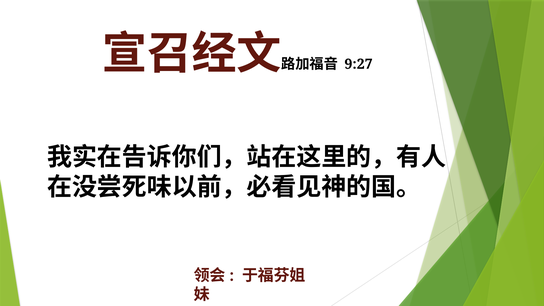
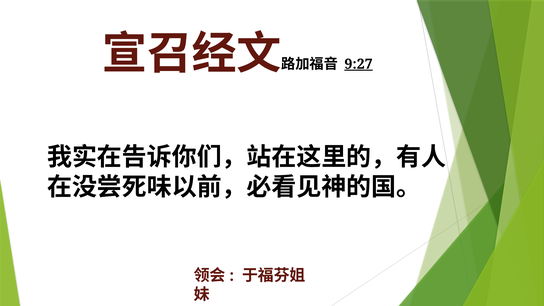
9:27 underline: none -> present (359, 64)
